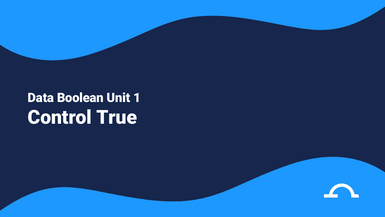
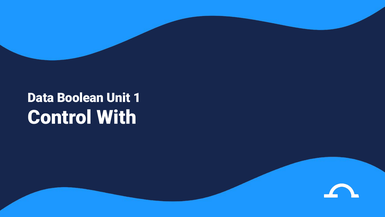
True: True -> With (117, 117)
